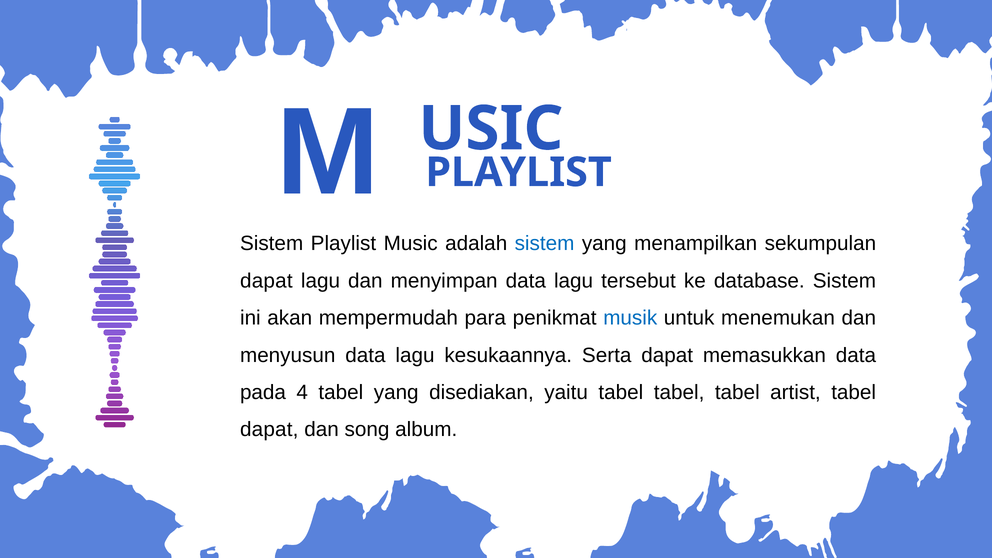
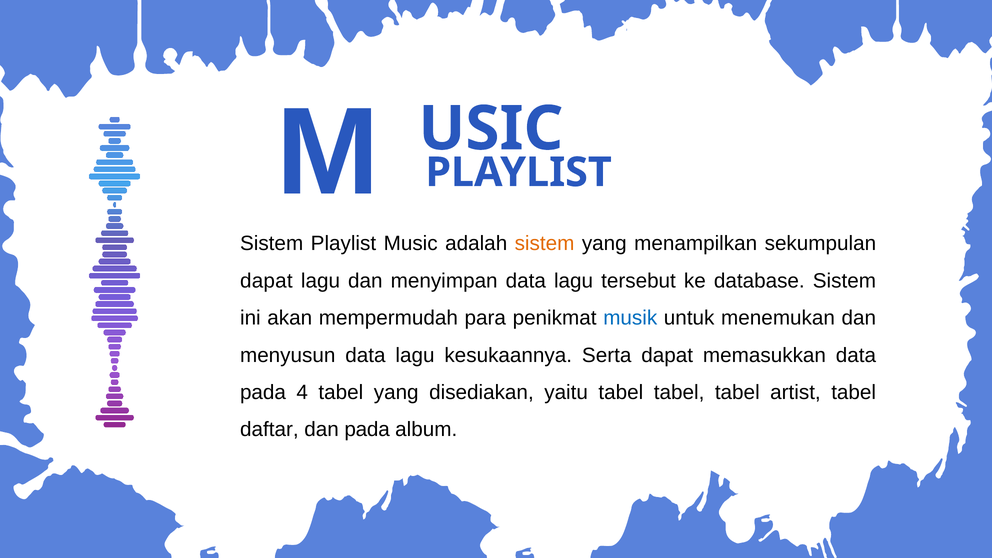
sistem colour: blue -> orange (545, 244)
dapat: dapat -> daftar (269, 430)
dan song: song -> pada (367, 430)
